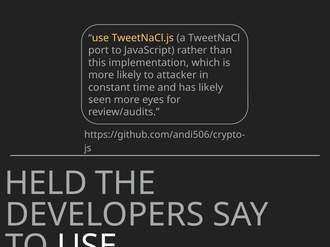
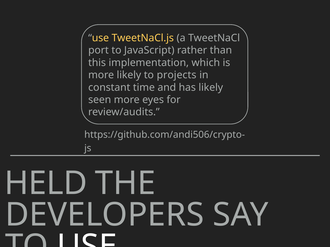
attacker: attacker -> projects (177, 75)
